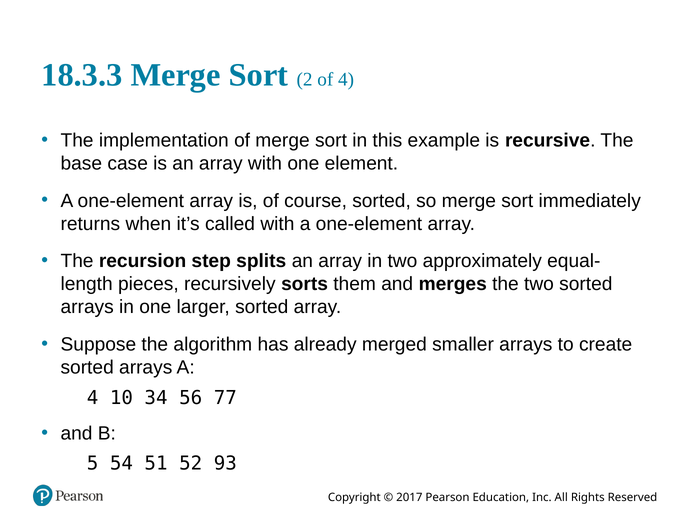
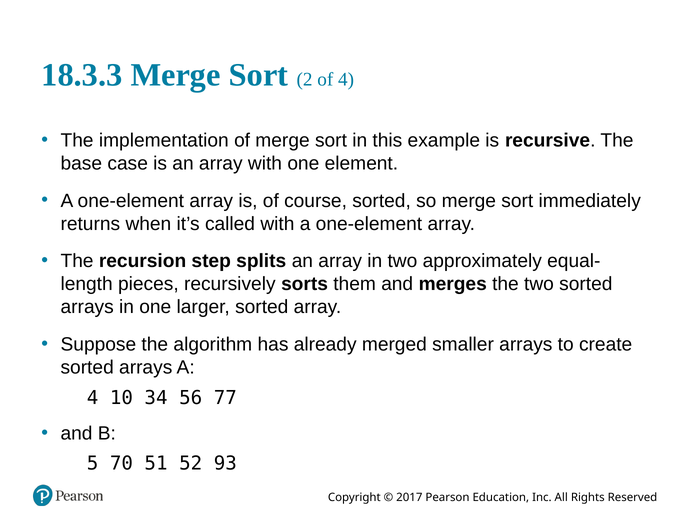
54: 54 -> 70 (121, 463)
